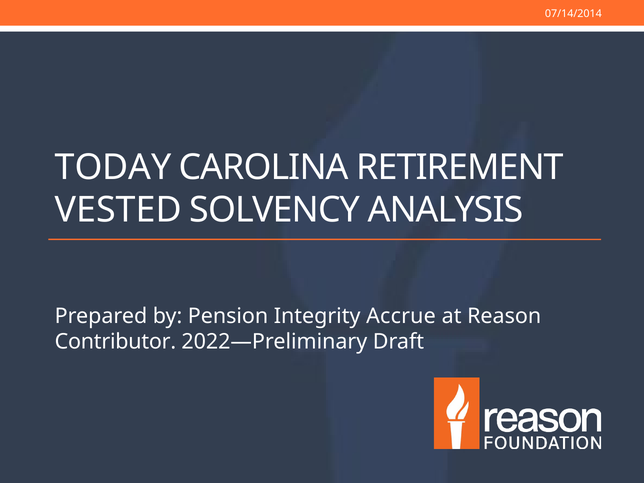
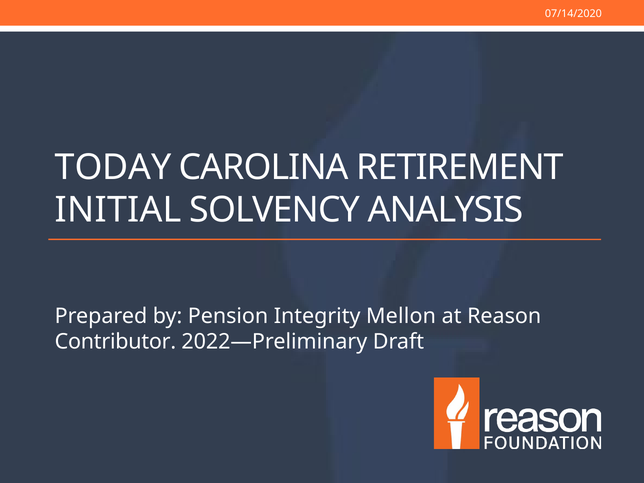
07/14/2014: 07/14/2014 -> 07/14/2020 (573, 14)
VESTED: VESTED -> INITIAL (118, 210)
Accrue: Accrue -> Mellon (401, 316)
